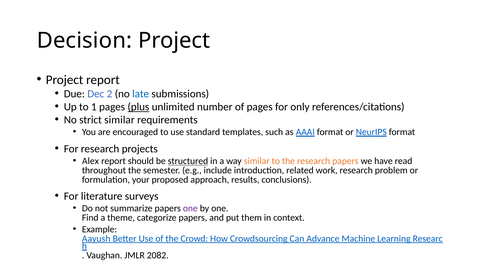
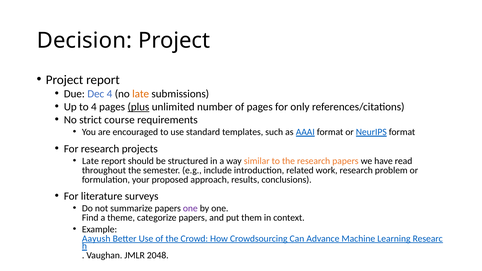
Dec 2: 2 -> 4 (110, 94)
late colour: blue -> orange (141, 94)
to 1: 1 -> 4 (94, 107)
strict similar: similar -> course (119, 120)
Alex: Alex -> Late (91, 161)
structured underline: present -> none (188, 161)
2082: 2082 -> 2048 (158, 255)
